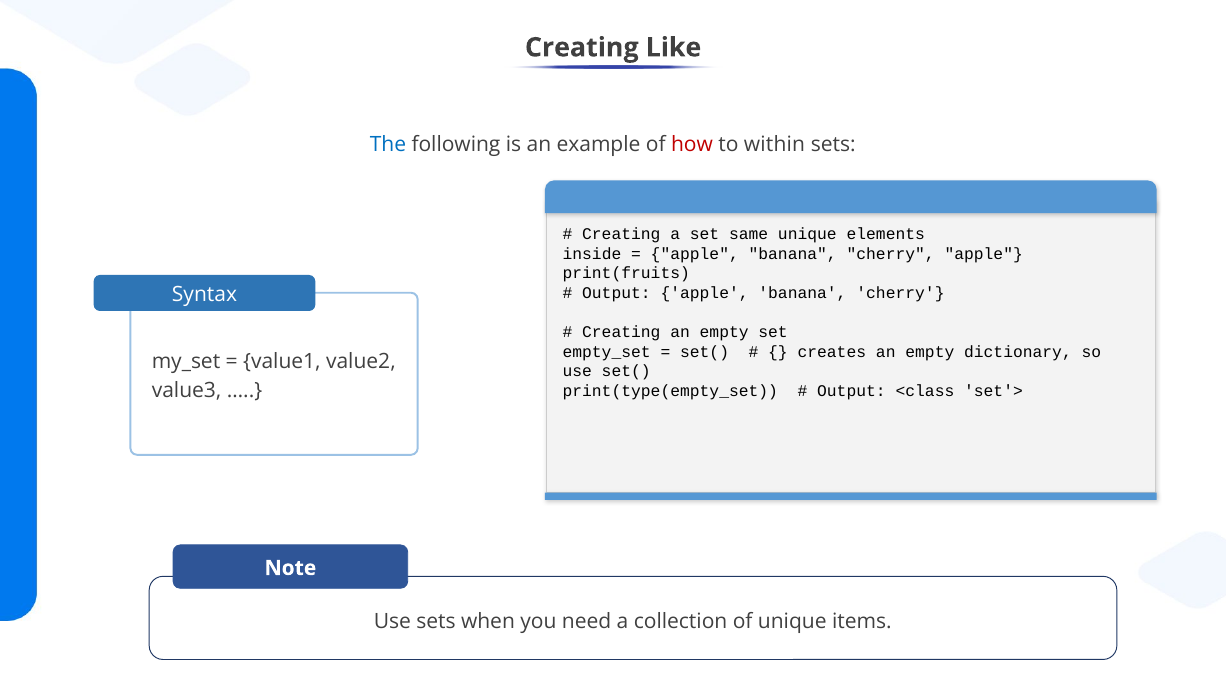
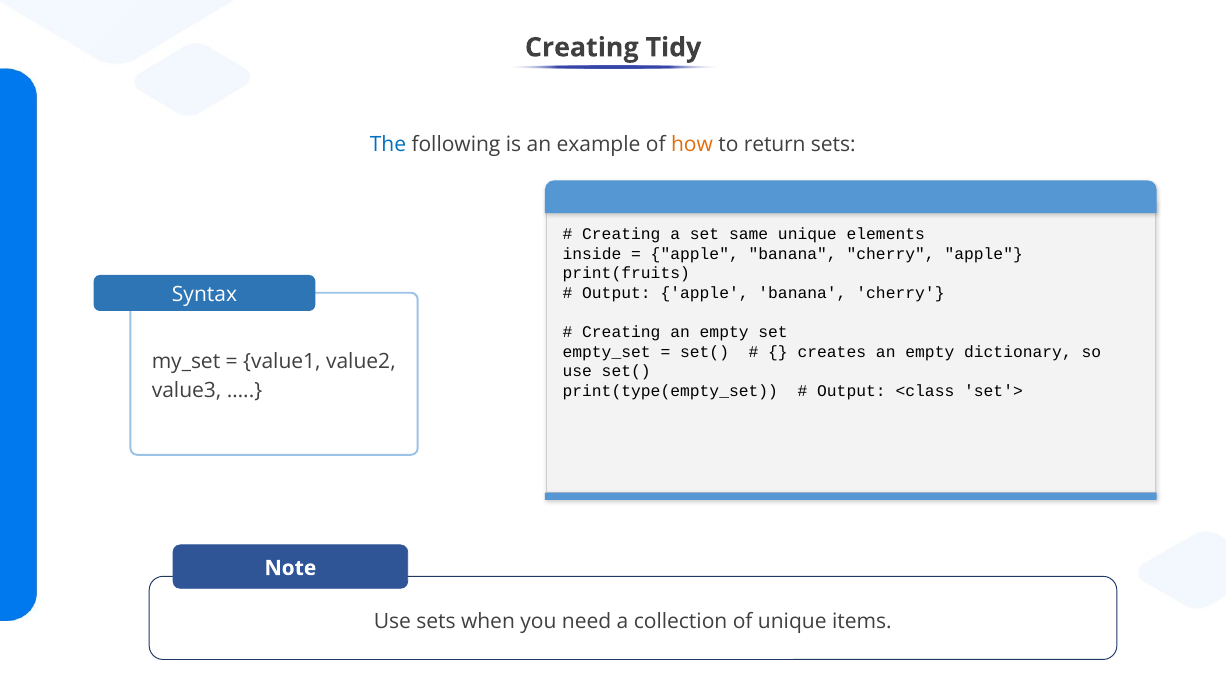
Like: Like -> Tidy (673, 48)
how colour: red -> orange (692, 144)
within: within -> return (775, 144)
